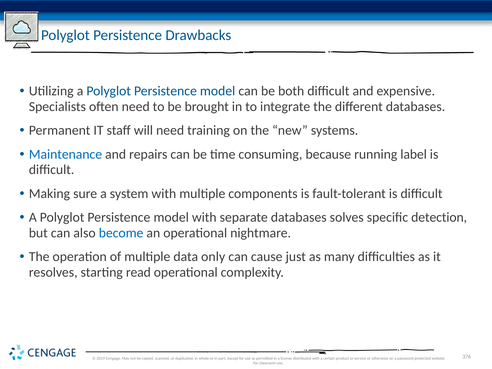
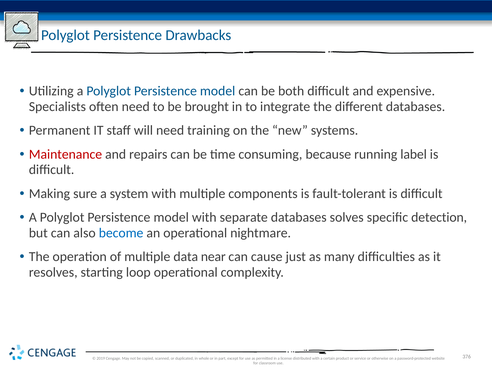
Maintenance colour: blue -> red (65, 154)
only: only -> near (213, 257)
read: read -> loop (138, 272)
